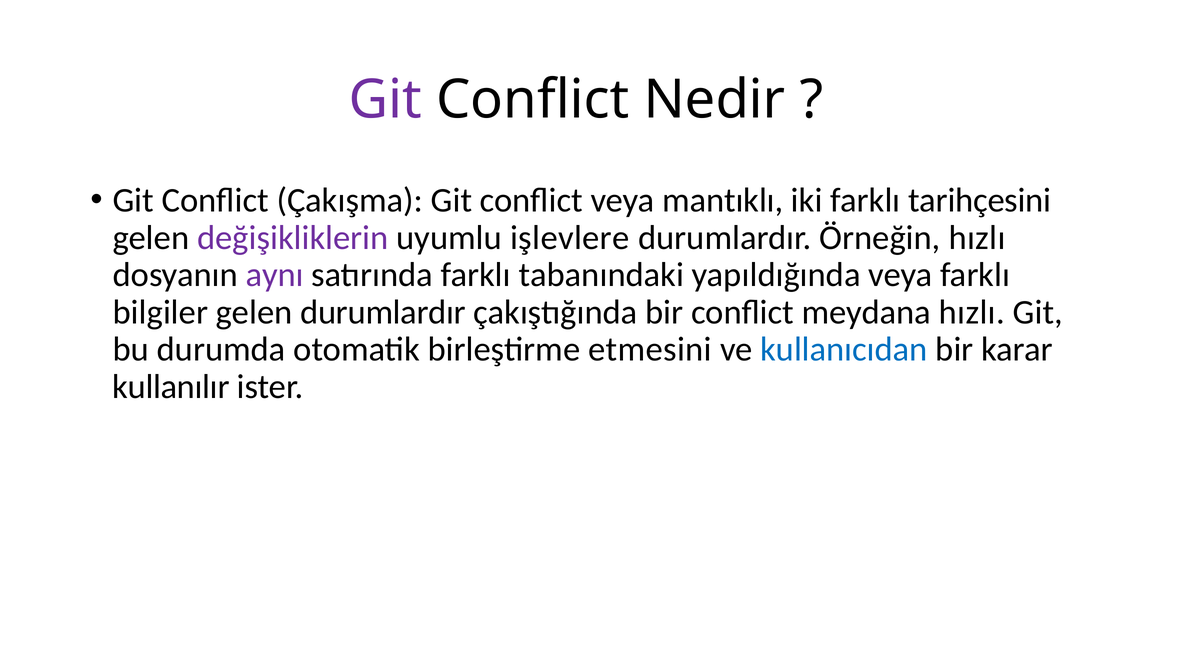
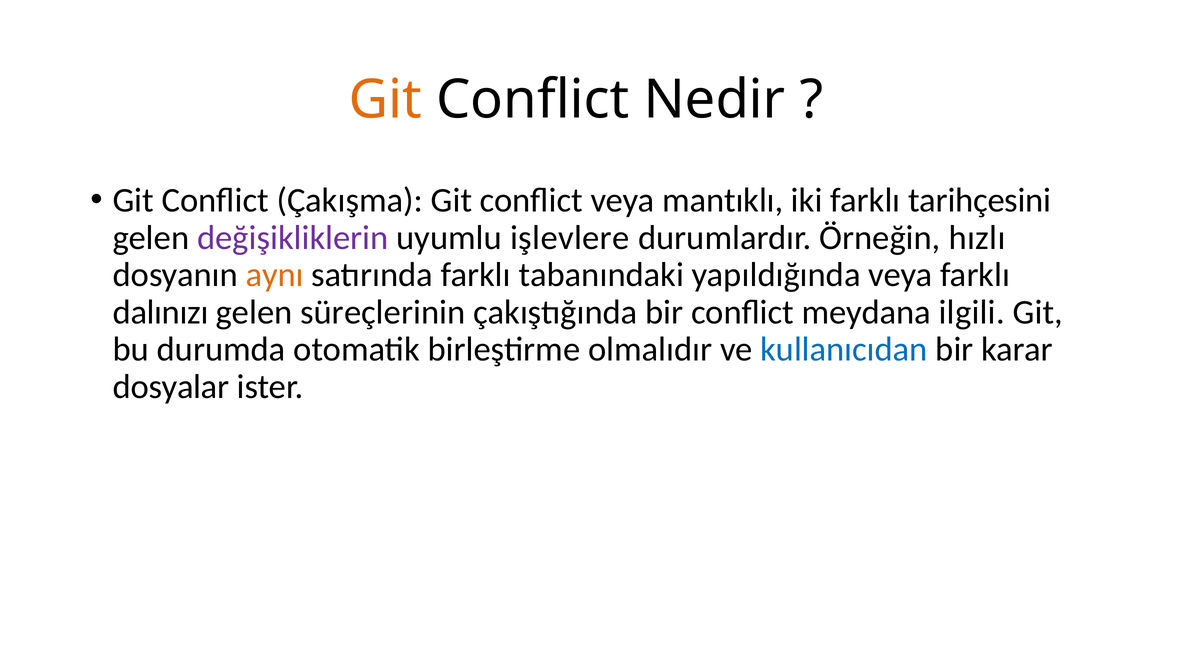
Git colour: purple -> orange (385, 100)
aynı colour: purple -> orange (275, 275)
bilgiler: bilgiler -> dalınızı (161, 313)
gelen durumlardır: durumlardır -> süreçlerinin (383, 313)
meydana hızlı: hızlı -> ilgili (972, 313)
etmesini: etmesini -> olmalıdır (650, 350)
kullanılır: kullanılır -> dosyalar (171, 387)
